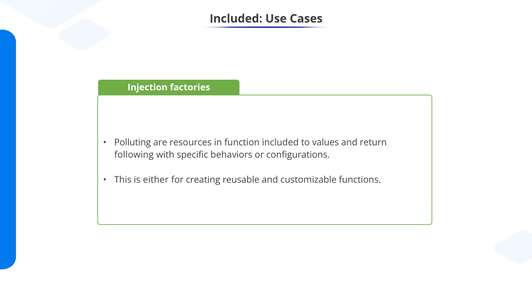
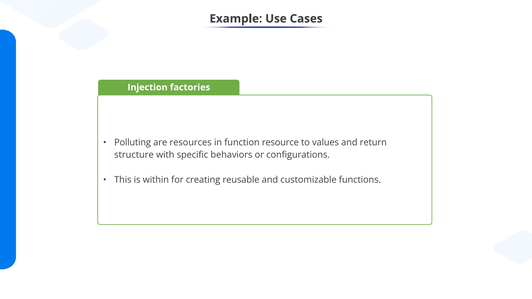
Included: Included -> Example (236, 19)
function included: included -> resource (280, 143)
following: following -> structure (134, 155)
either: either -> within (156, 180)
